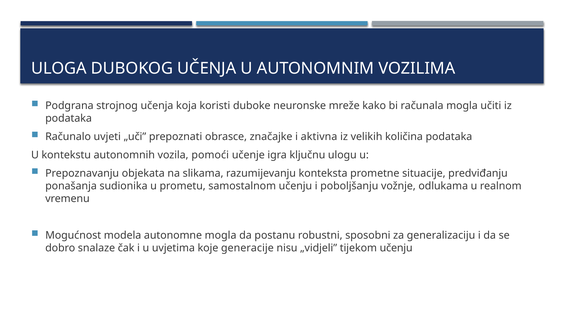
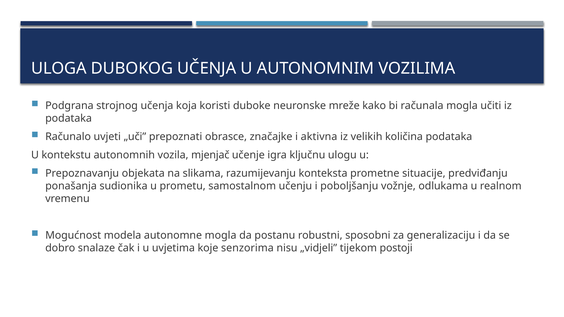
pomoći: pomoći -> mjenjač (210, 155)
generacije: generacije -> senzorima (247, 248)
tijekom učenju: učenju -> postoji (396, 248)
